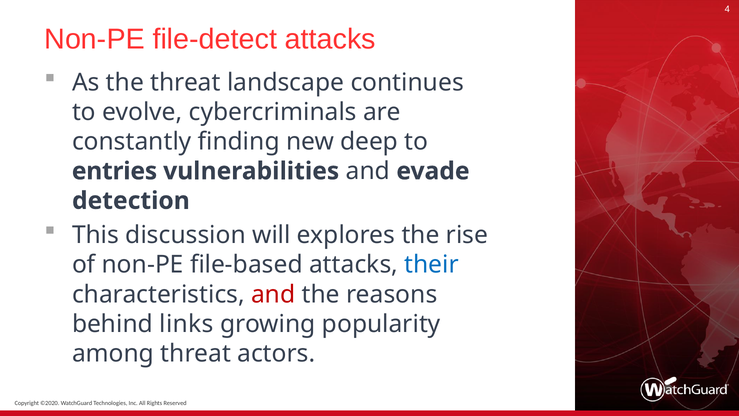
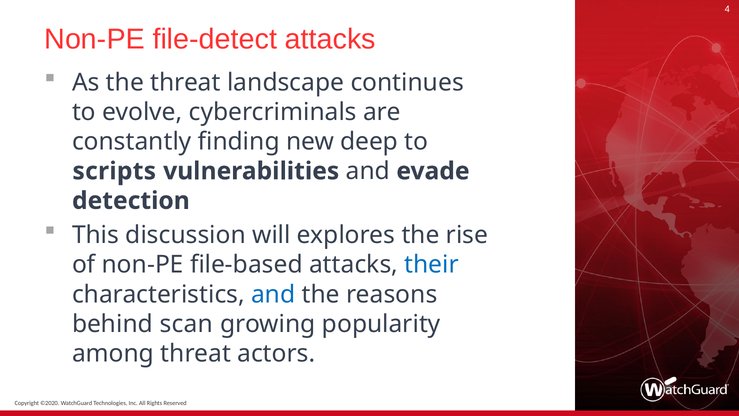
entries: entries -> scripts (114, 171)
and colour: red -> blue (273, 294)
links: links -> scan (186, 324)
